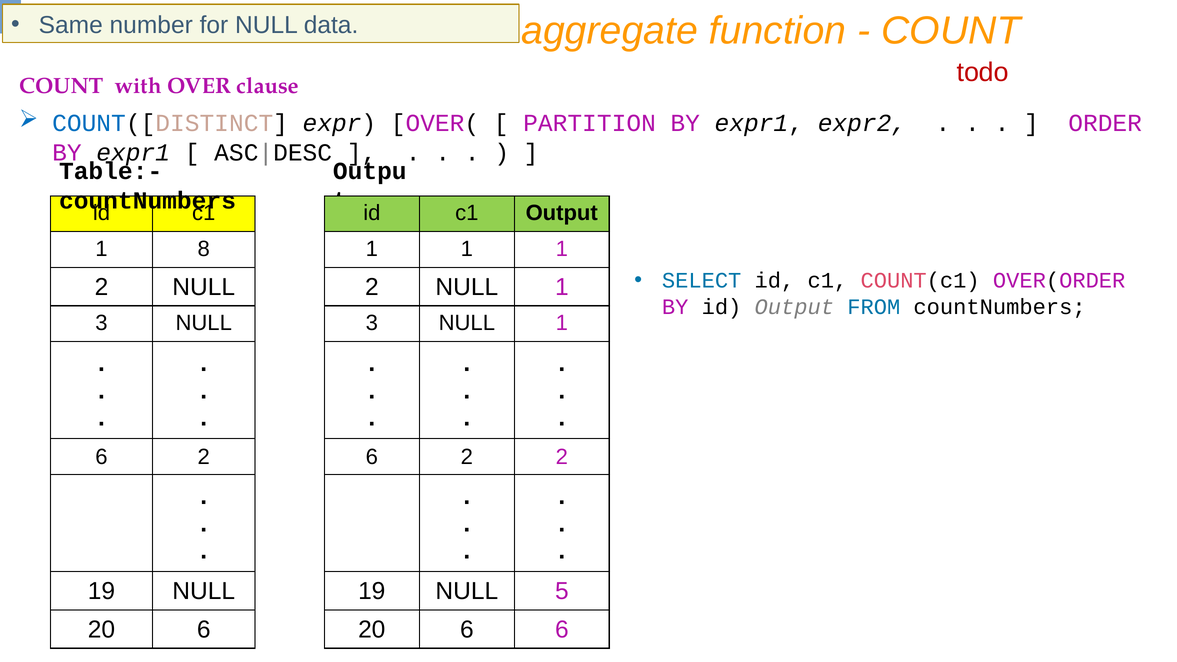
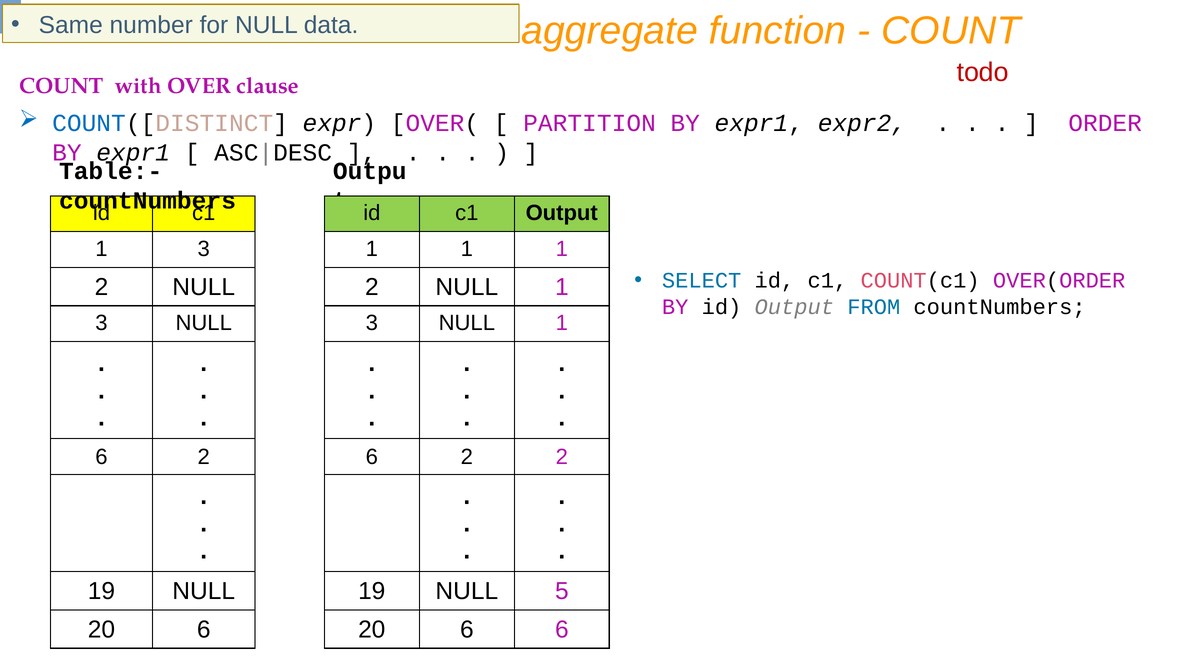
8: 8 -> 3 (204, 249)
